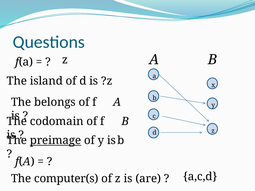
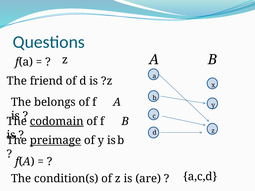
island: island -> friend (46, 81)
codomain underline: none -> present (57, 121)
computer(s: computer(s -> condition(s (66, 179)
